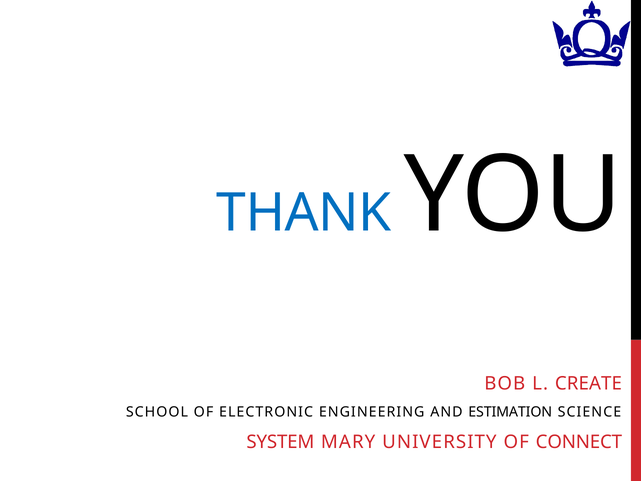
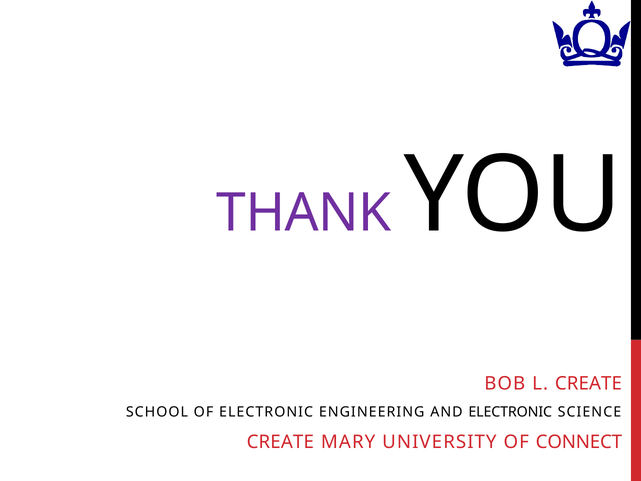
THANK colour: blue -> purple (304, 213)
AND ESTIMATION: ESTIMATION -> ELECTRONIC (510, 412)
SYSTEM: SYSTEM -> CREATE (280, 442)
